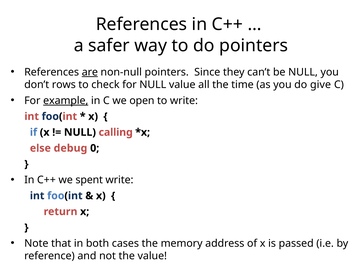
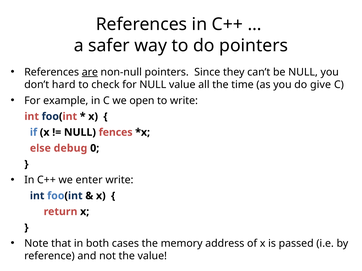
rows: rows -> hard (64, 85)
example underline: present -> none (66, 101)
calling: calling -> fences (116, 133)
spent: spent -> enter (89, 180)
